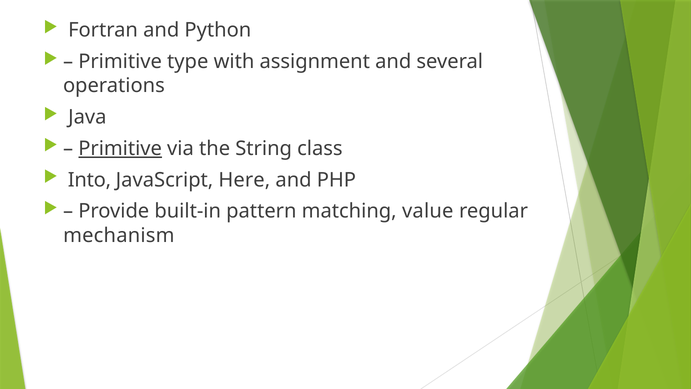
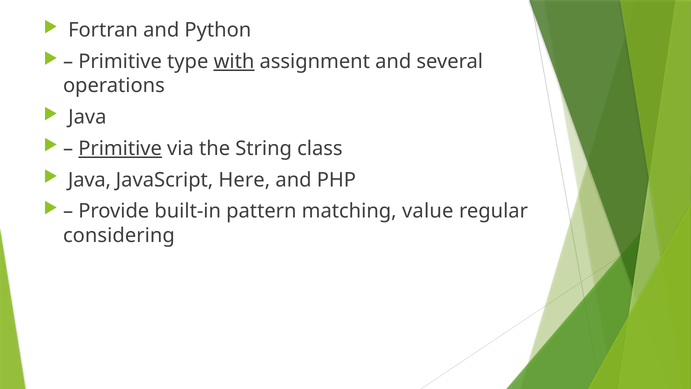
with underline: none -> present (234, 62)
Into: Into -> Java (89, 180)
mechanism: mechanism -> considering (119, 235)
